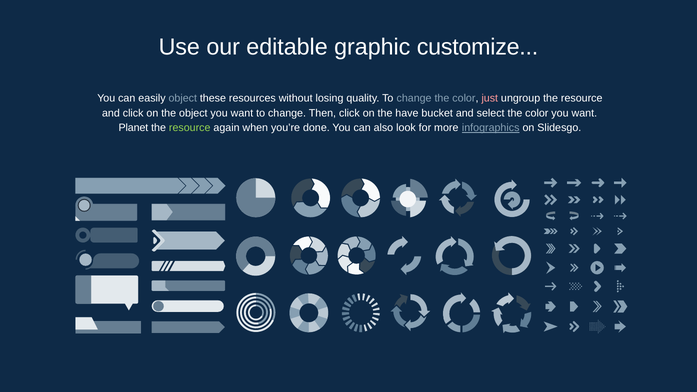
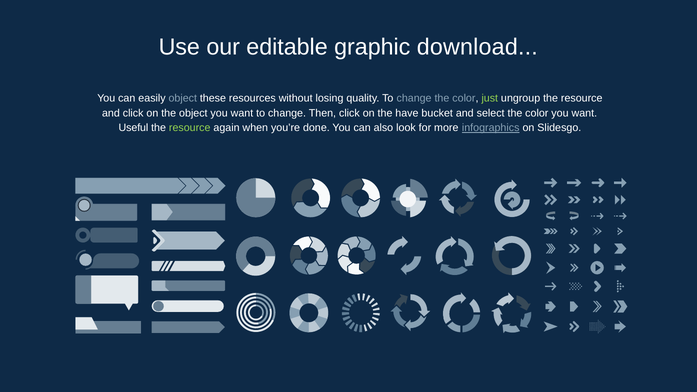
customize: customize -> download (477, 47)
just colour: pink -> light green (490, 98)
Planet: Planet -> Useful (133, 128)
